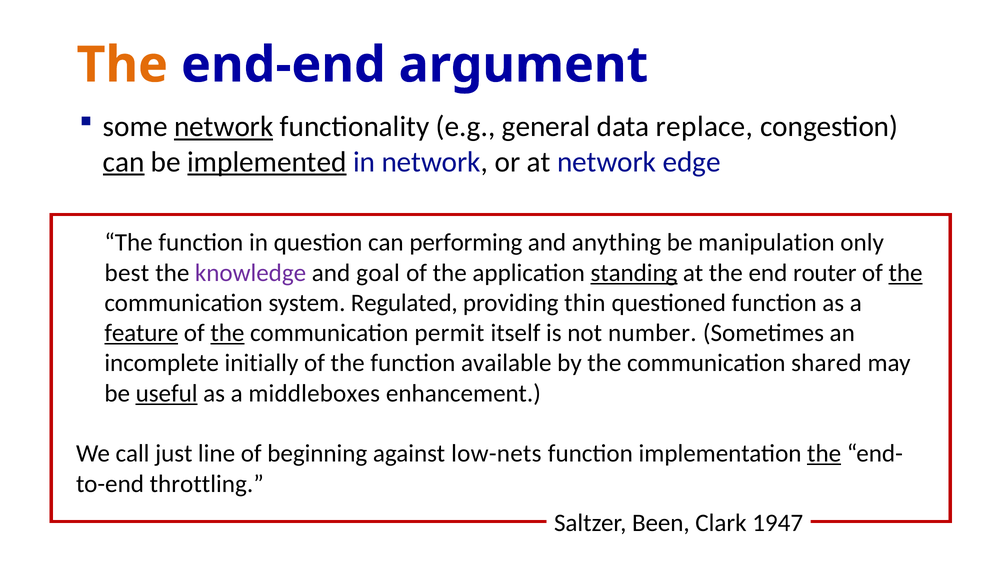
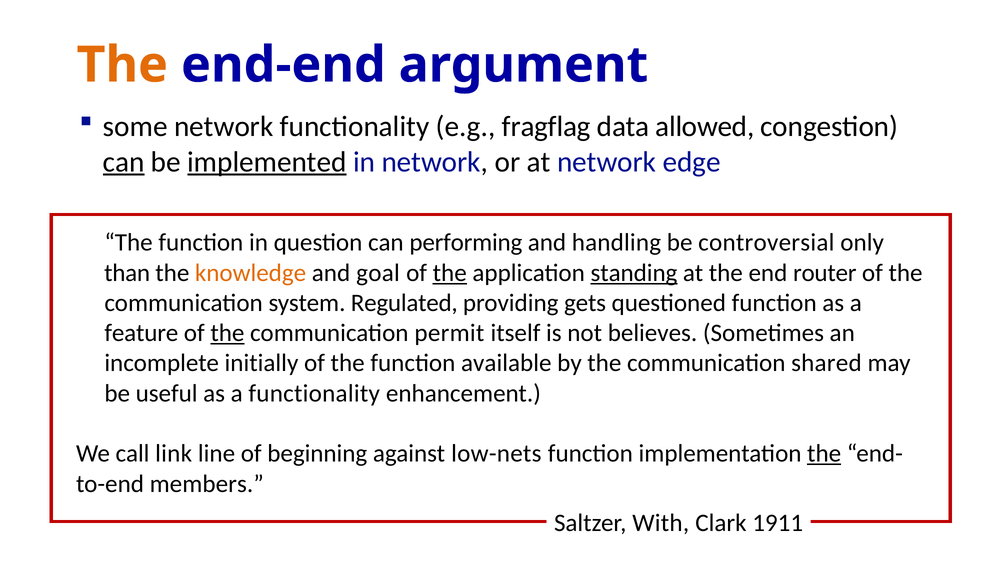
network underline: present -> none (224, 127)
general: general -> fragflag (546, 127)
replace: replace -> allowed (705, 127)
anything: anything -> handling (616, 243)
manipulation: manipulation -> controversial (766, 243)
best: best -> than (127, 273)
knowledge colour: purple -> orange (251, 273)
the underline: none -> present (450, 273)
the underline: present -> none (906, 273)
thin: thin -> gets (585, 303)
feature underline: present -> none (141, 333)
number: number -> believes (652, 333)
useful underline: present -> none (167, 393)
a middleboxes: middleboxes -> functionality (314, 393)
just: just -> link (174, 453)
throttling: throttling -> members (207, 484)
Been: Been -> With (661, 522)
1947: 1947 -> 1911 (778, 522)
